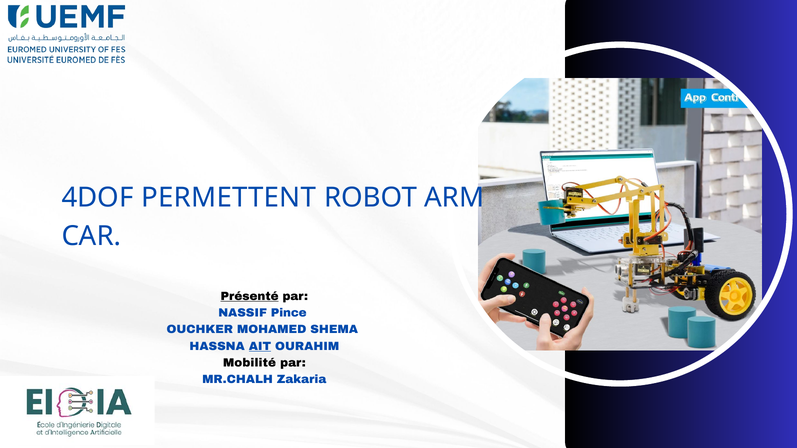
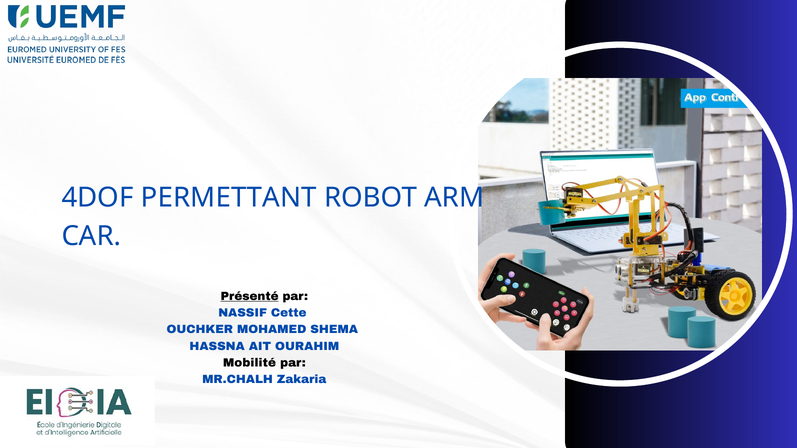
PERMETTENT: PERMETTENT -> PERMETTANT (229, 198)
Pince: Pince -> Cette (289, 313)
AIT underline: present -> none (260, 346)
